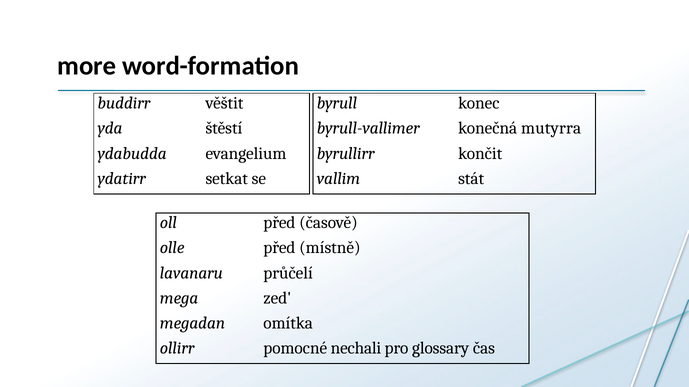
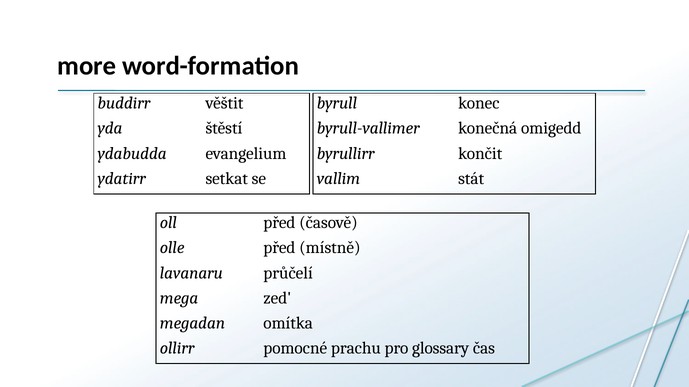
mutyrra: mutyrra -> omigedd (551, 128)
nechali: nechali -> prachu (356, 349)
